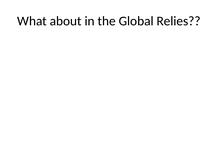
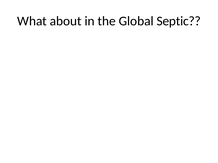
Relies: Relies -> Septic (179, 21)
